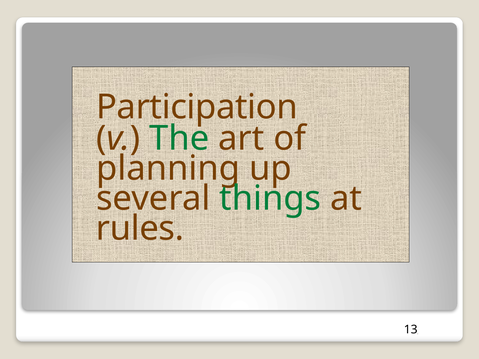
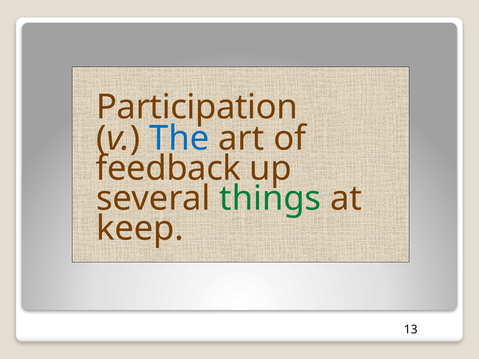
The colour: green -> blue (179, 139)
planning: planning -> feedback (168, 169)
rules: rules -> keep (140, 229)
